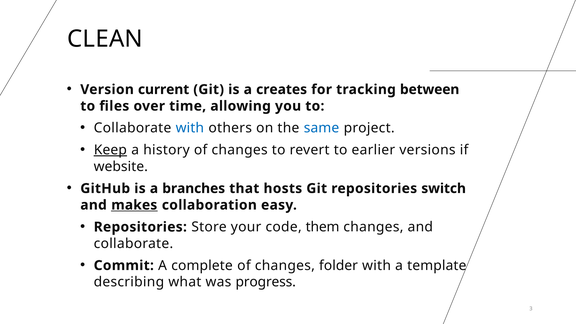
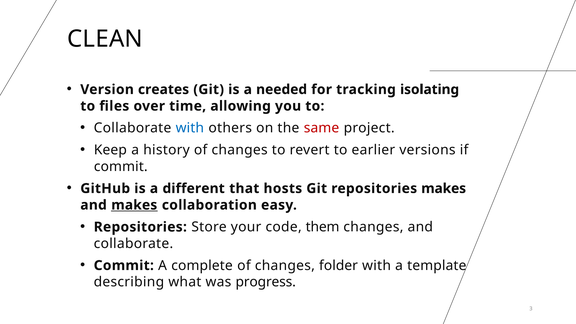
current: current -> creates (164, 90)
creates: creates -> needed (282, 90)
between: between -> isolating (430, 90)
same colour: blue -> red (321, 128)
Keep underline: present -> none (110, 150)
website: website -> commit (121, 167)
branches: branches -> different (194, 188)
repositories switch: switch -> makes (444, 188)
